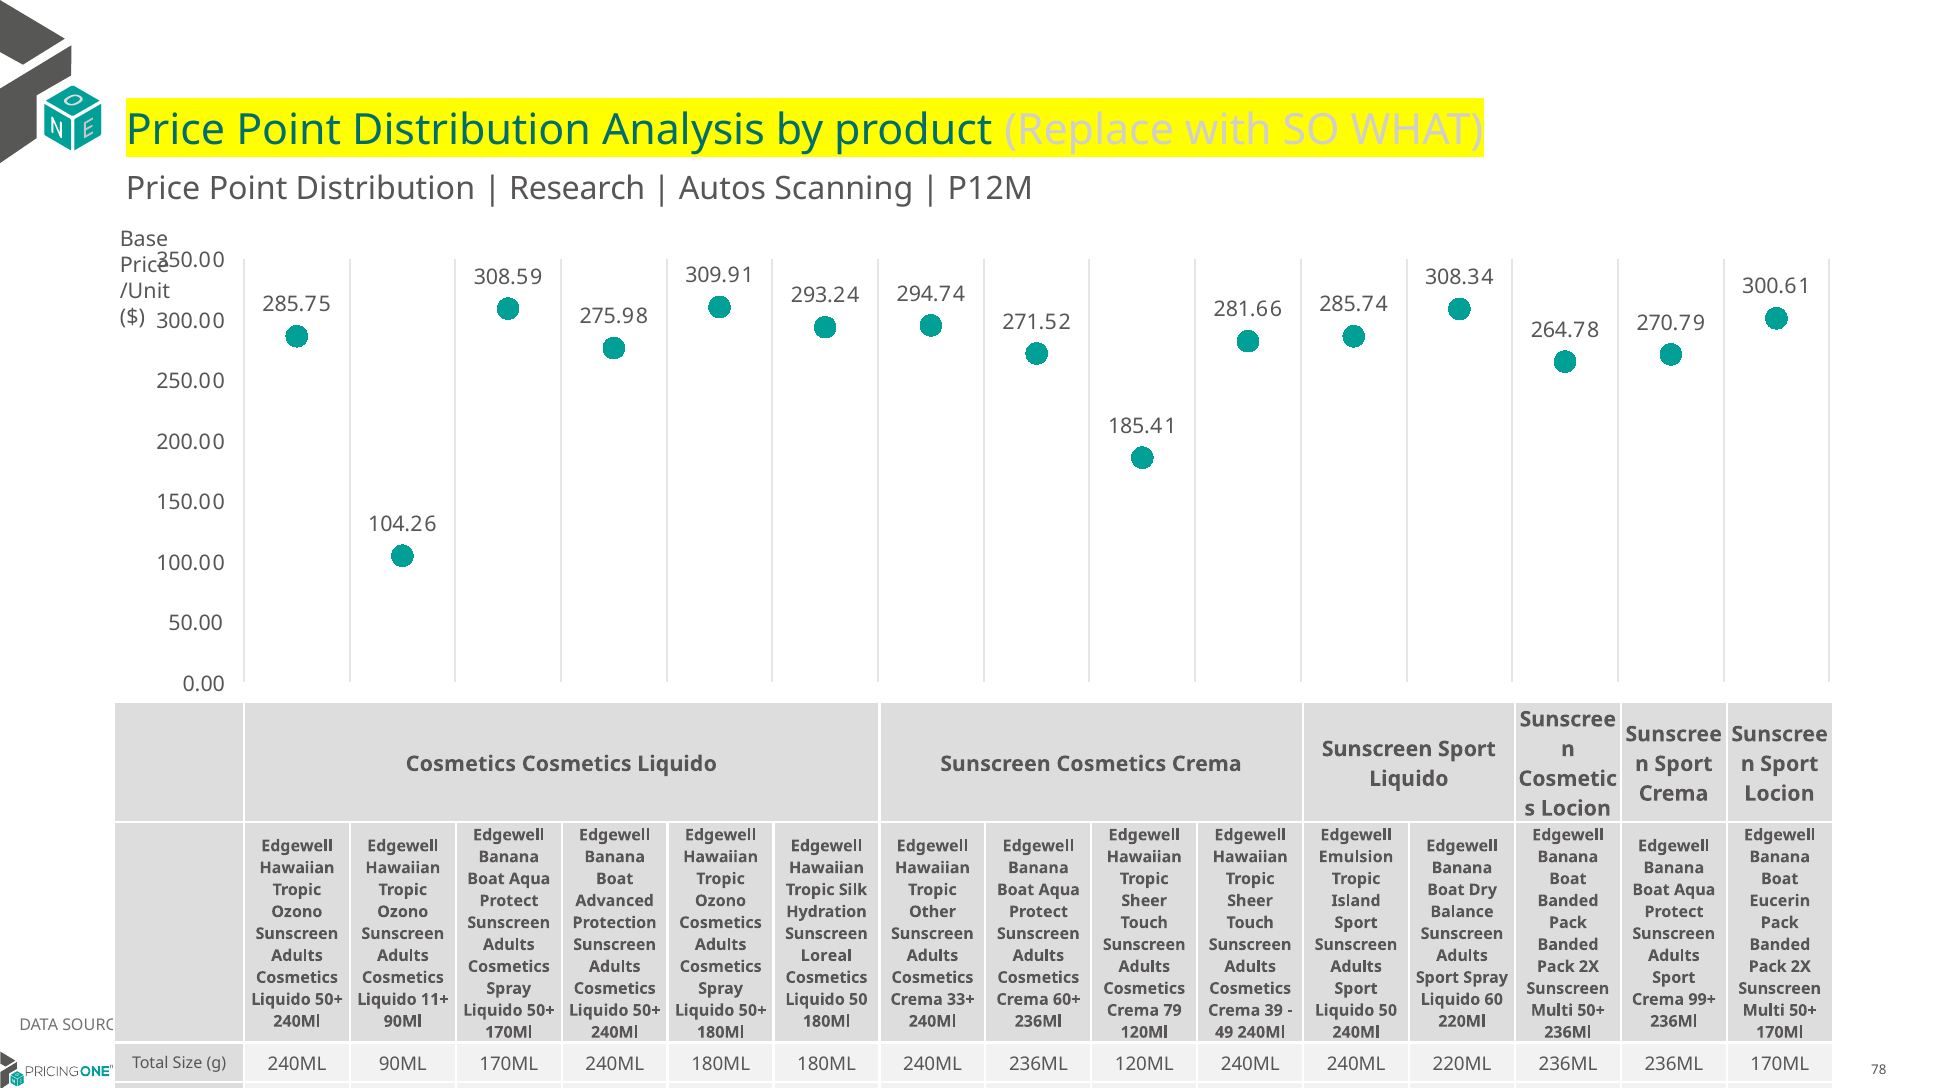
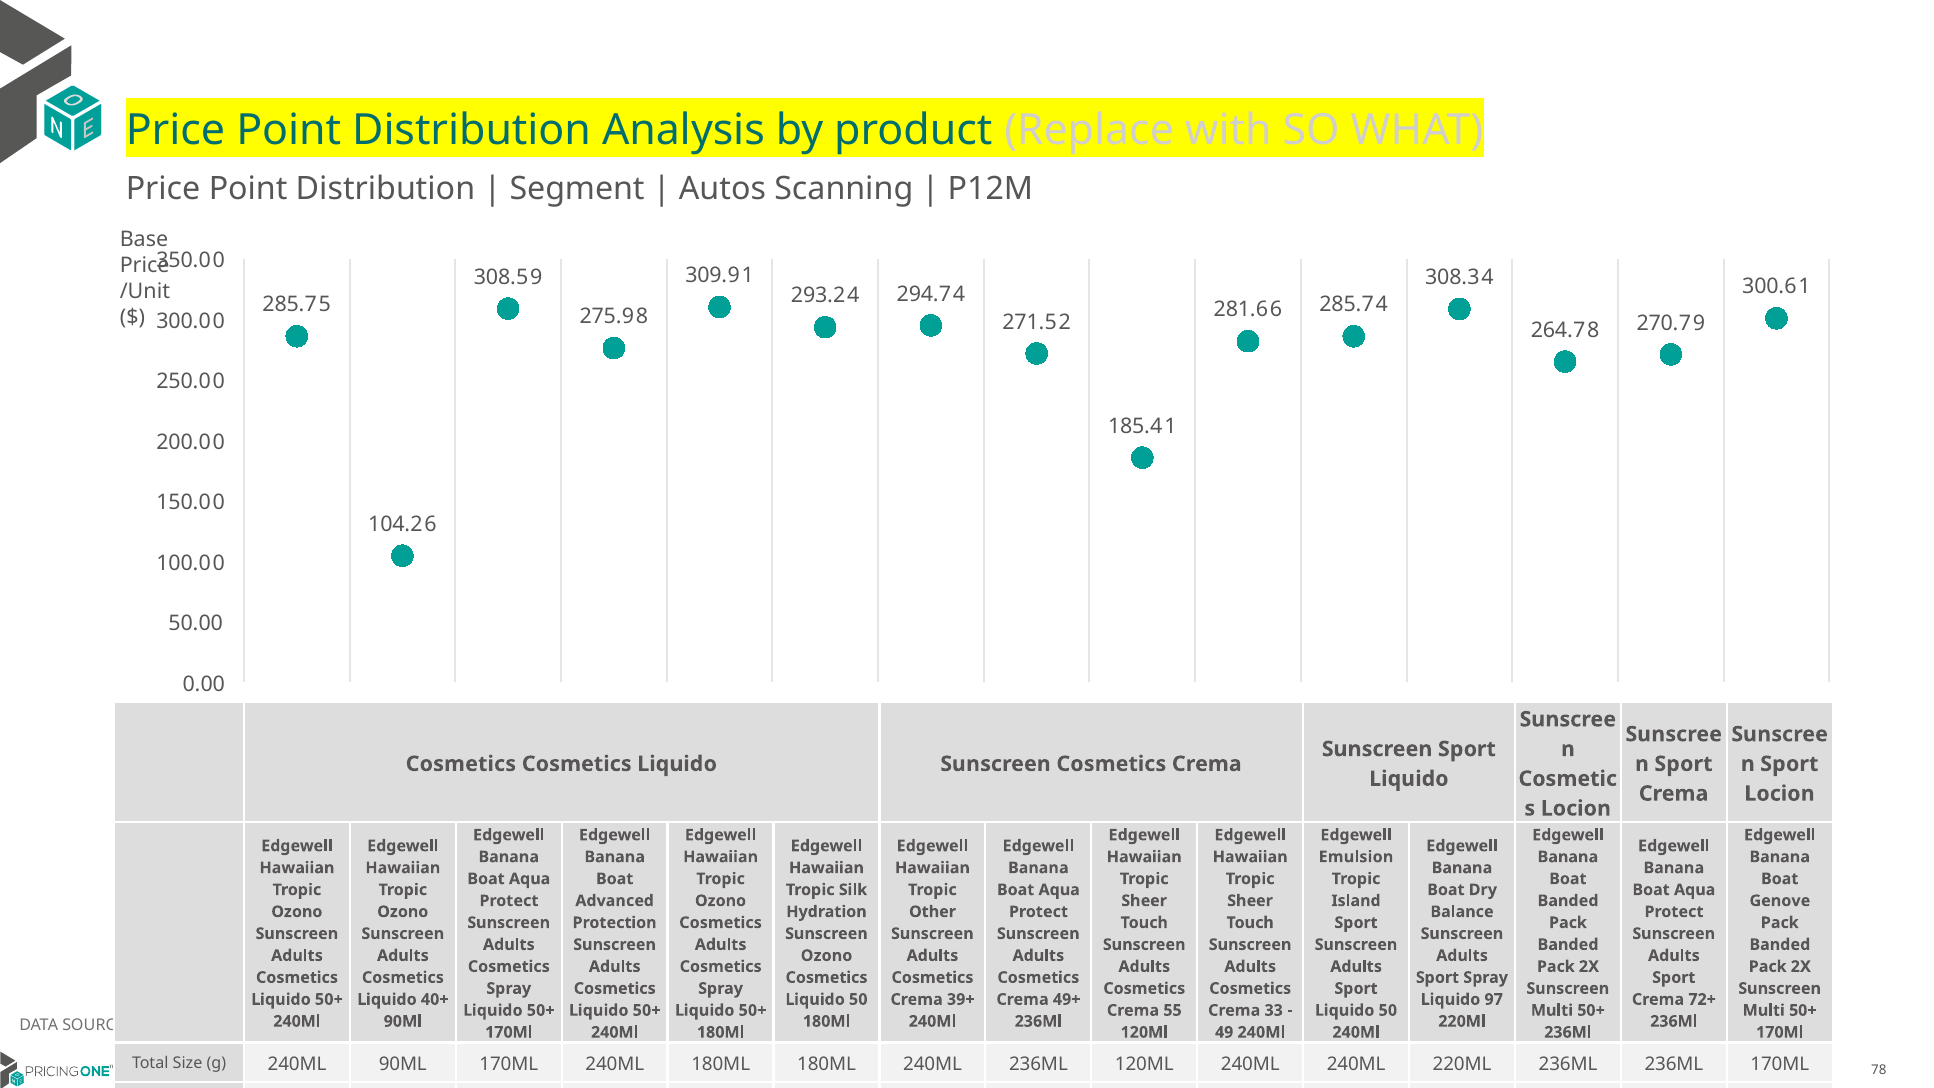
Research: Research -> Segment (577, 189)
Eucerin: Eucerin -> Genove (1780, 901)
Loreal: Loreal -> Ozono (827, 956)
11+: 11+ -> 40+ (435, 999)
33+: 33+ -> 39+ (961, 999)
60+: 60+ -> 49+ (1067, 999)
60: 60 -> 97 (1494, 999)
99+: 99+ -> 72+ (1702, 999)
79: 79 -> 55 (1173, 1010)
39: 39 -> 33 (1274, 1010)
